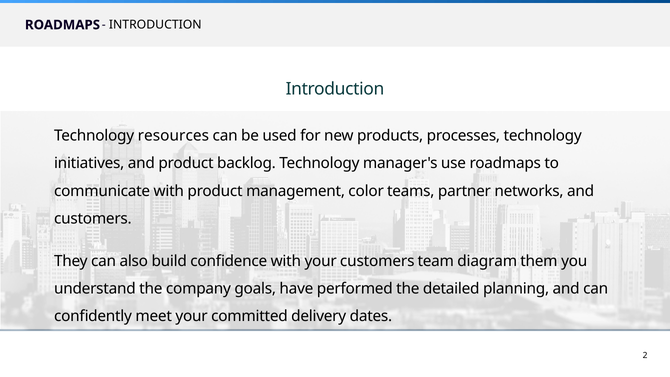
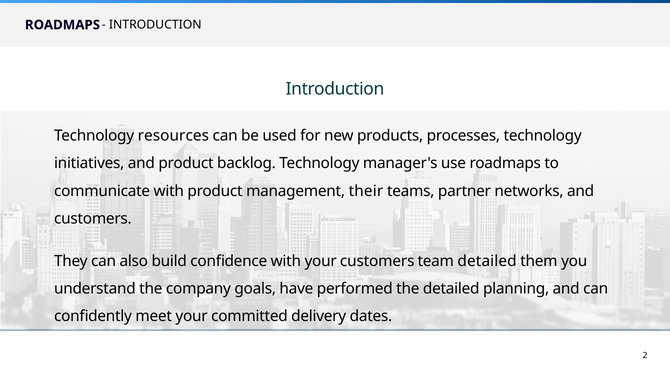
color: color -> their (366, 191)
team diagram: diagram -> detailed (487, 261)
